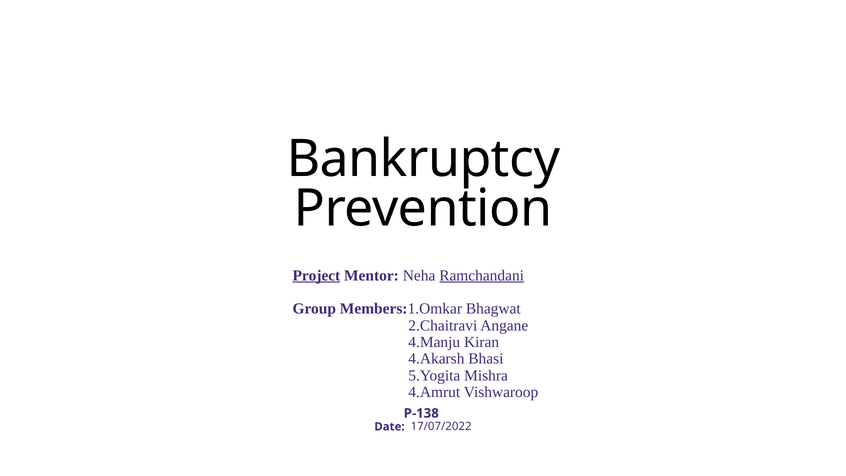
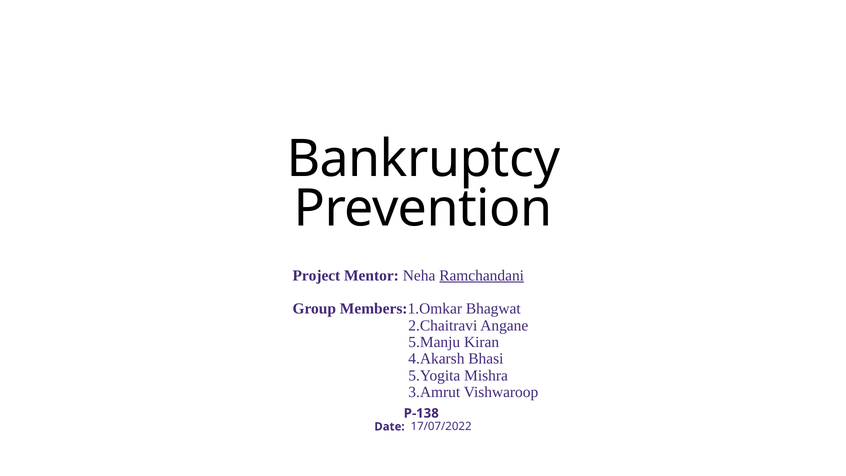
Project underline: present -> none (316, 275)
4.Manju: 4.Manju -> 5.Manju (434, 342)
4.Amrut: 4.Amrut -> 3.Amrut (434, 392)
